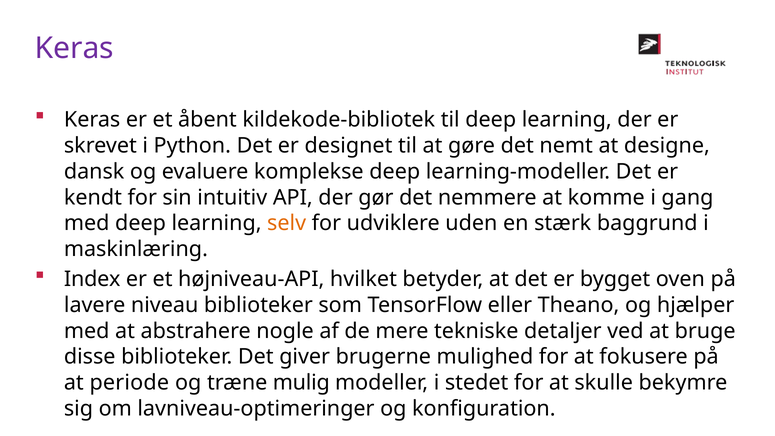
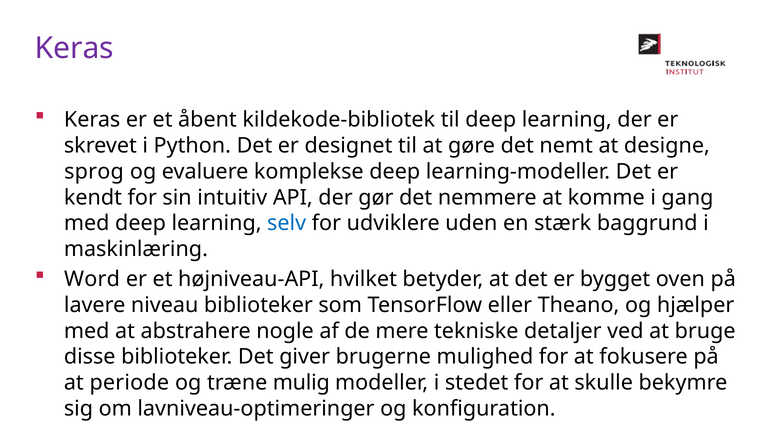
dansk: dansk -> sprog (94, 172)
selv colour: orange -> blue (287, 223)
Index: Index -> Word (92, 279)
